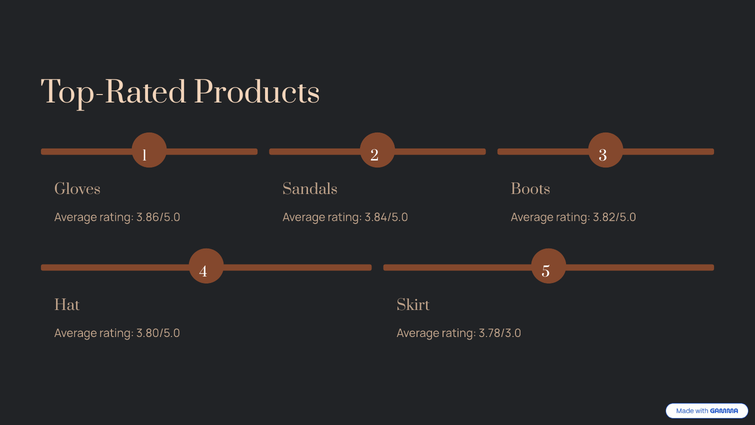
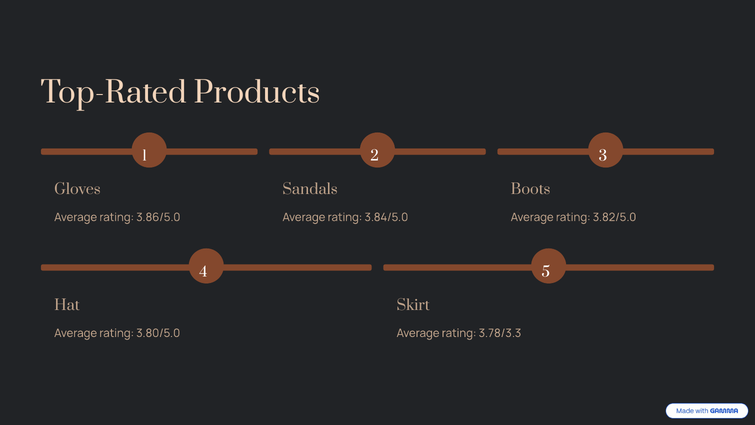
3.78/3.0: 3.78/3.0 -> 3.78/3.3 (500, 333)
